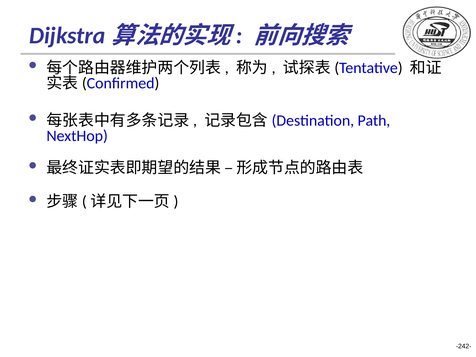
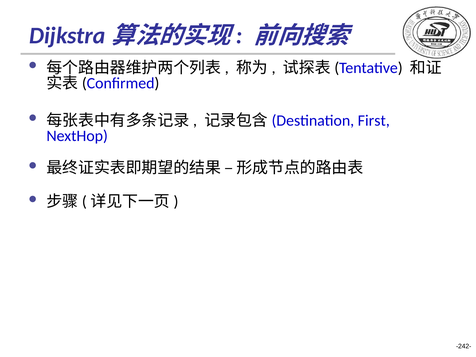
Path: Path -> First (374, 121)
